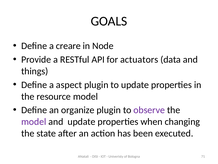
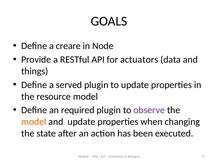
aspect: aspect -> served (69, 85)
organize: organize -> required (78, 110)
model colour: purple -> orange (34, 121)
